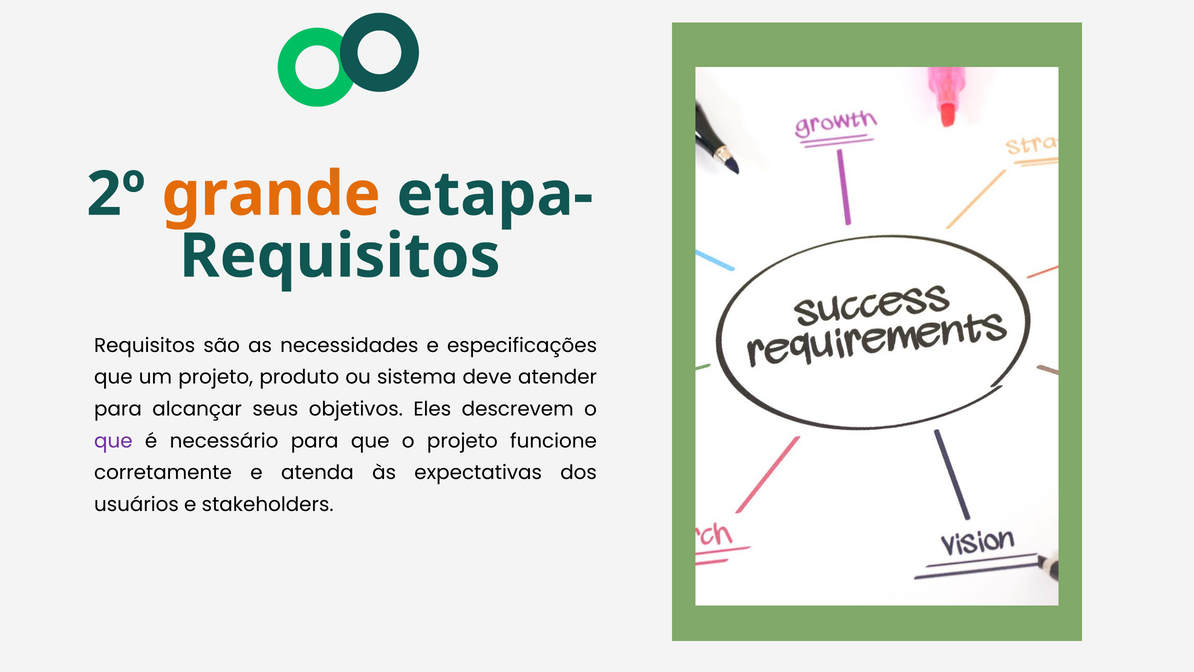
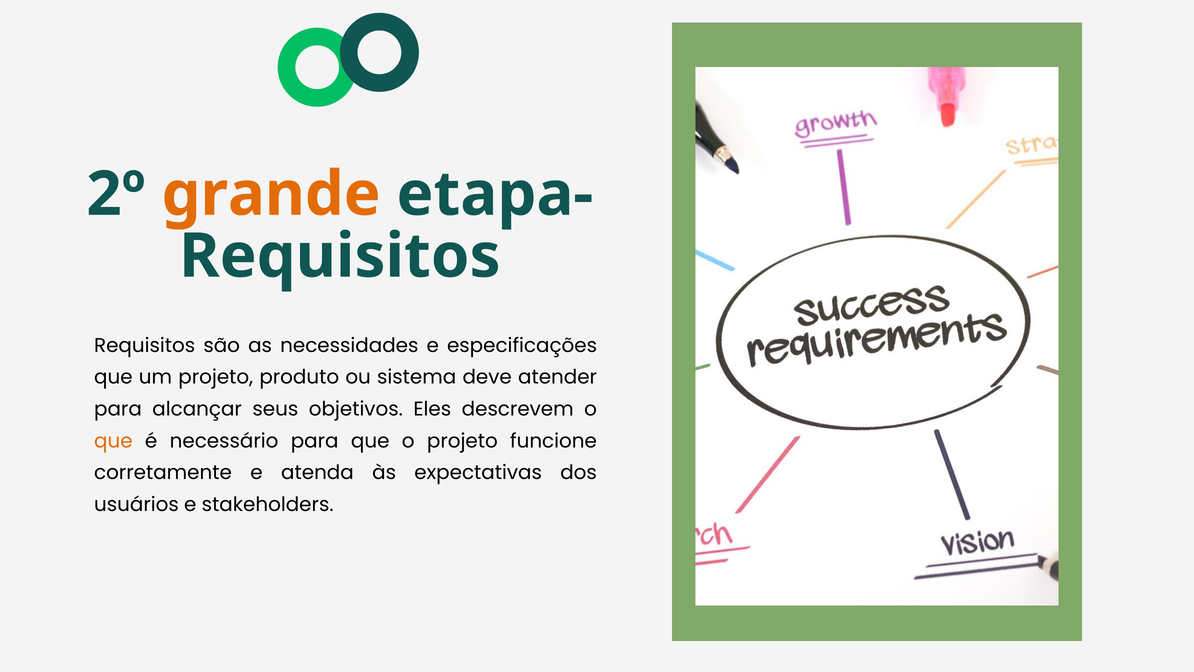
que colour: purple -> orange (113, 441)
